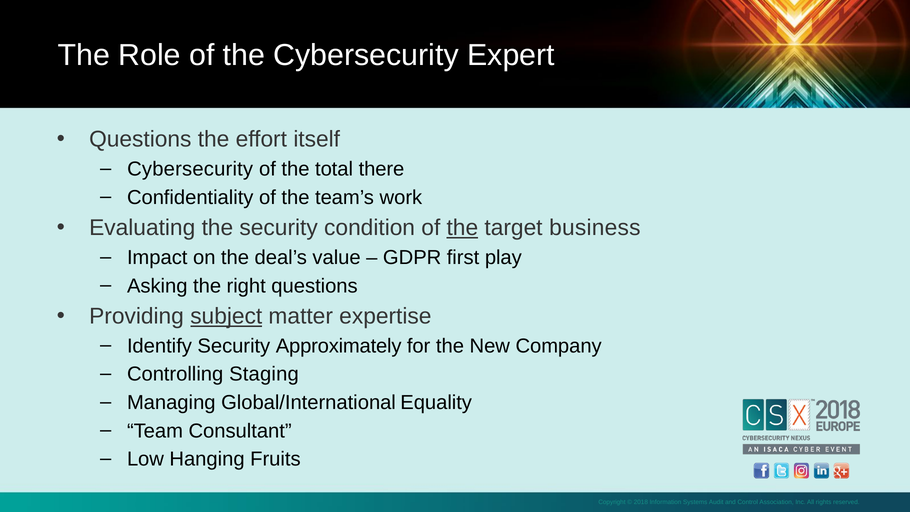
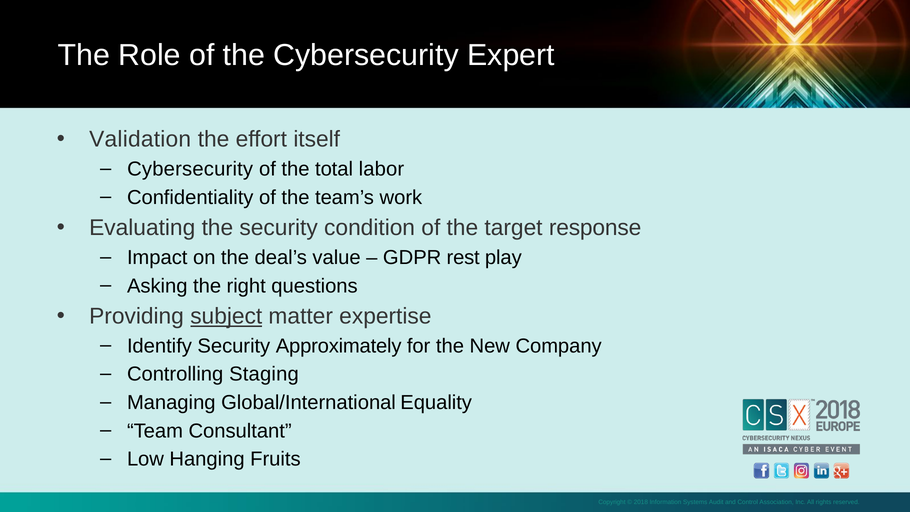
Questions: Questions -> Validation (140, 139)
there: there -> labor (381, 169)
the underline: present -> none (462, 228)
business: business -> response (595, 228)
first: first -> rest (463, 257)
